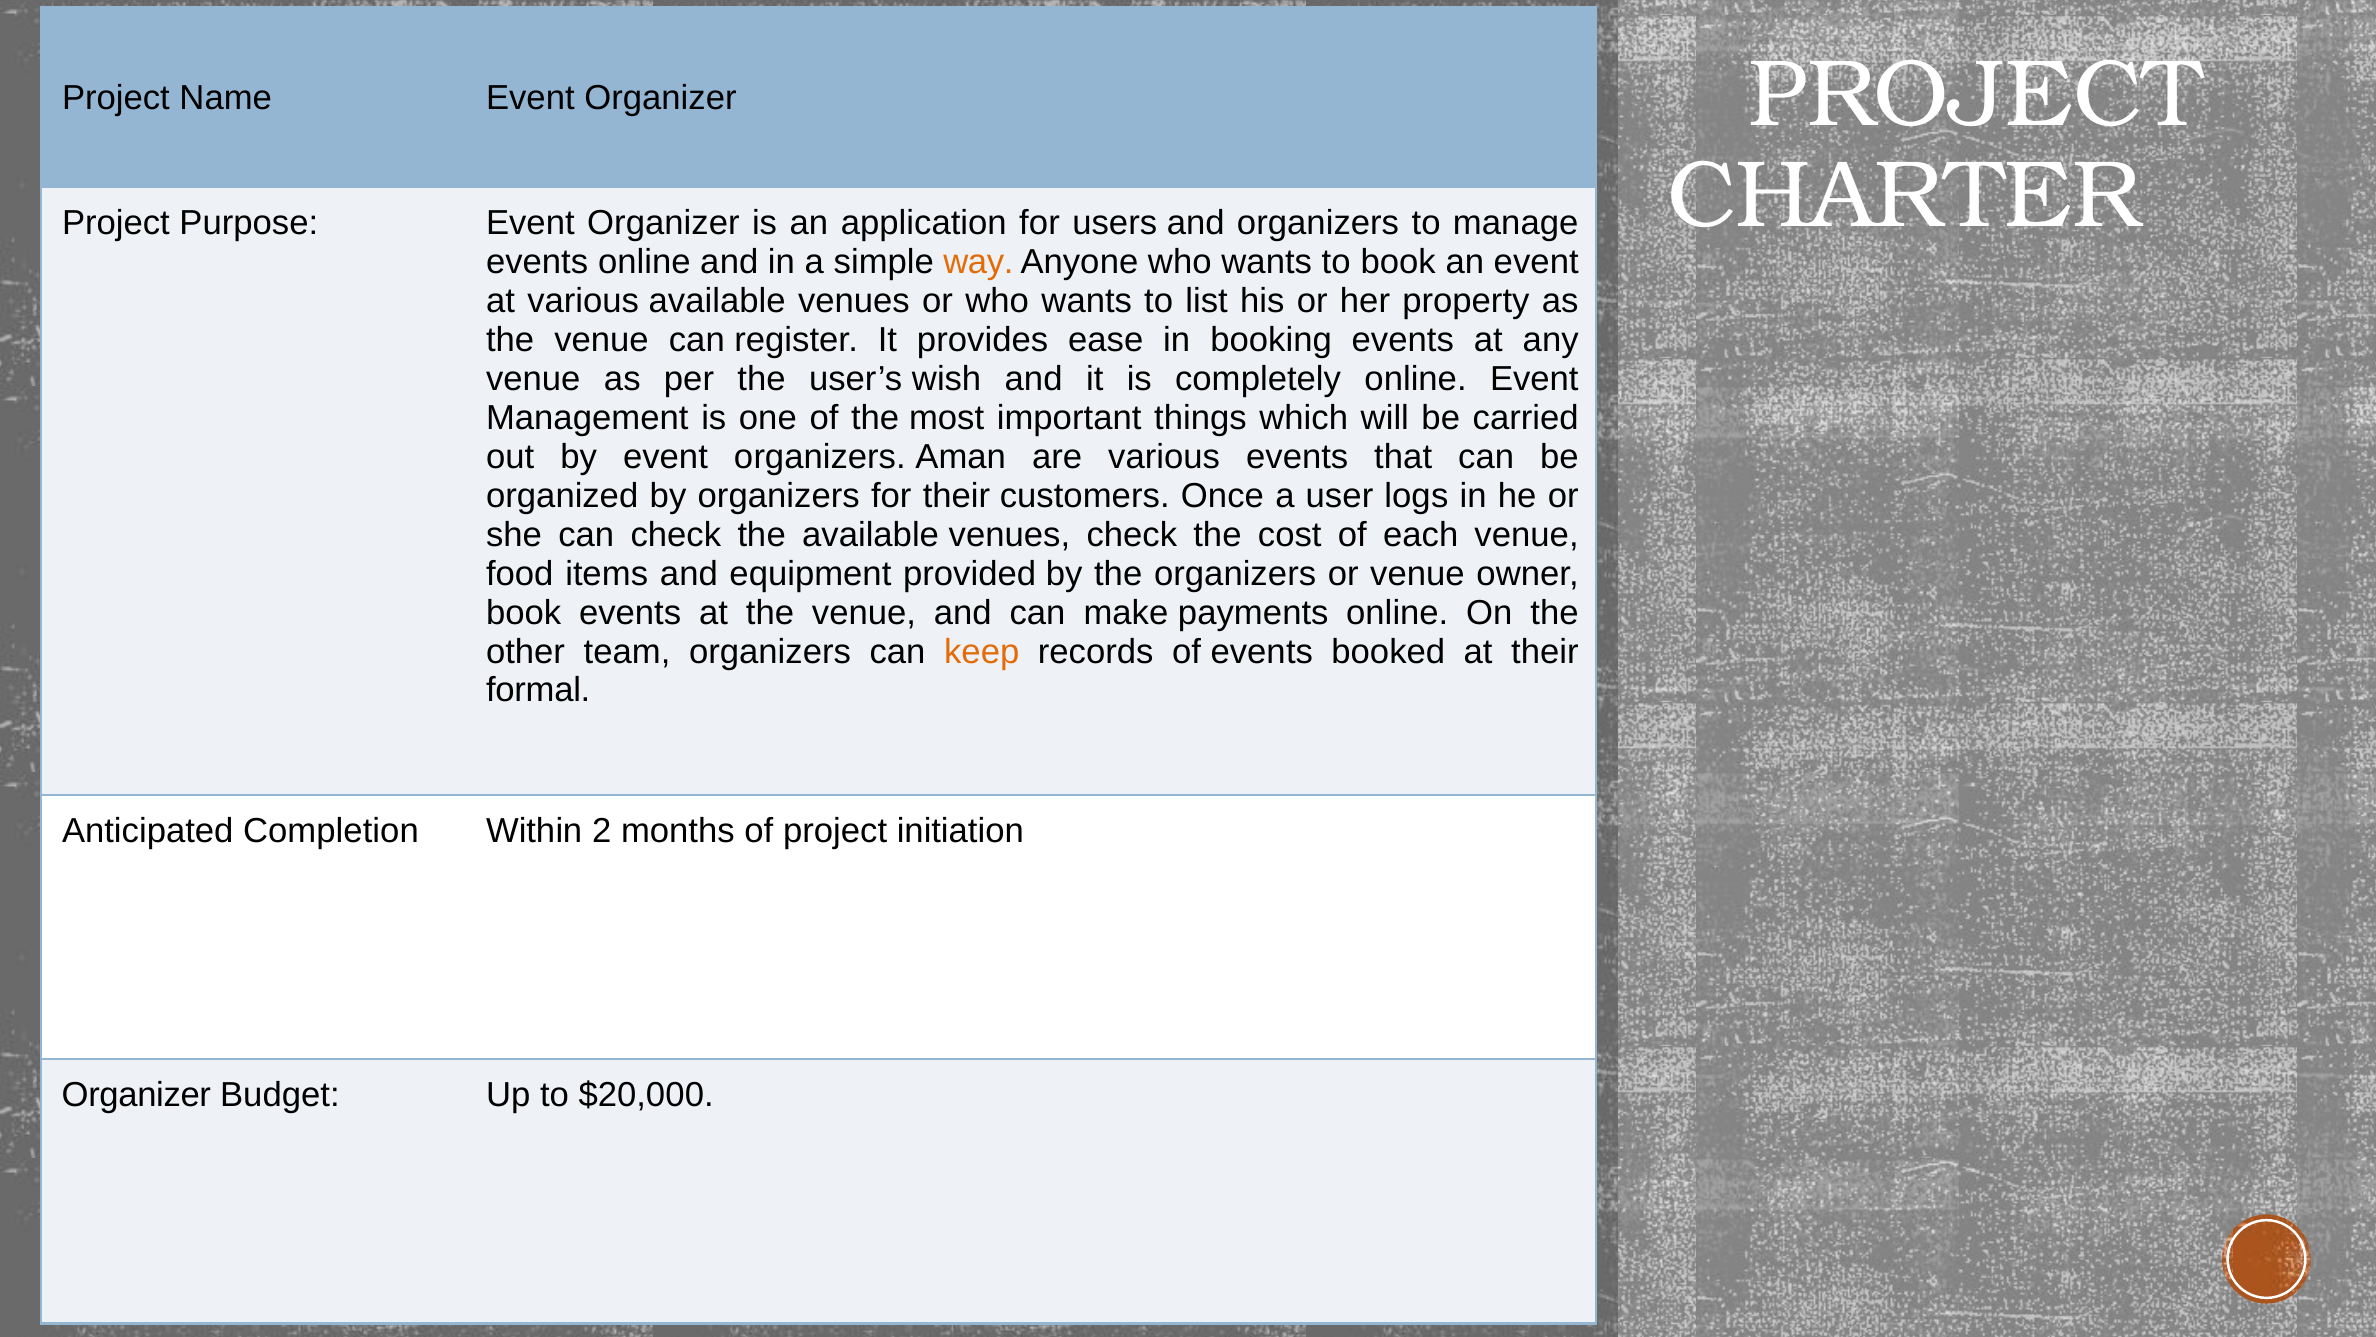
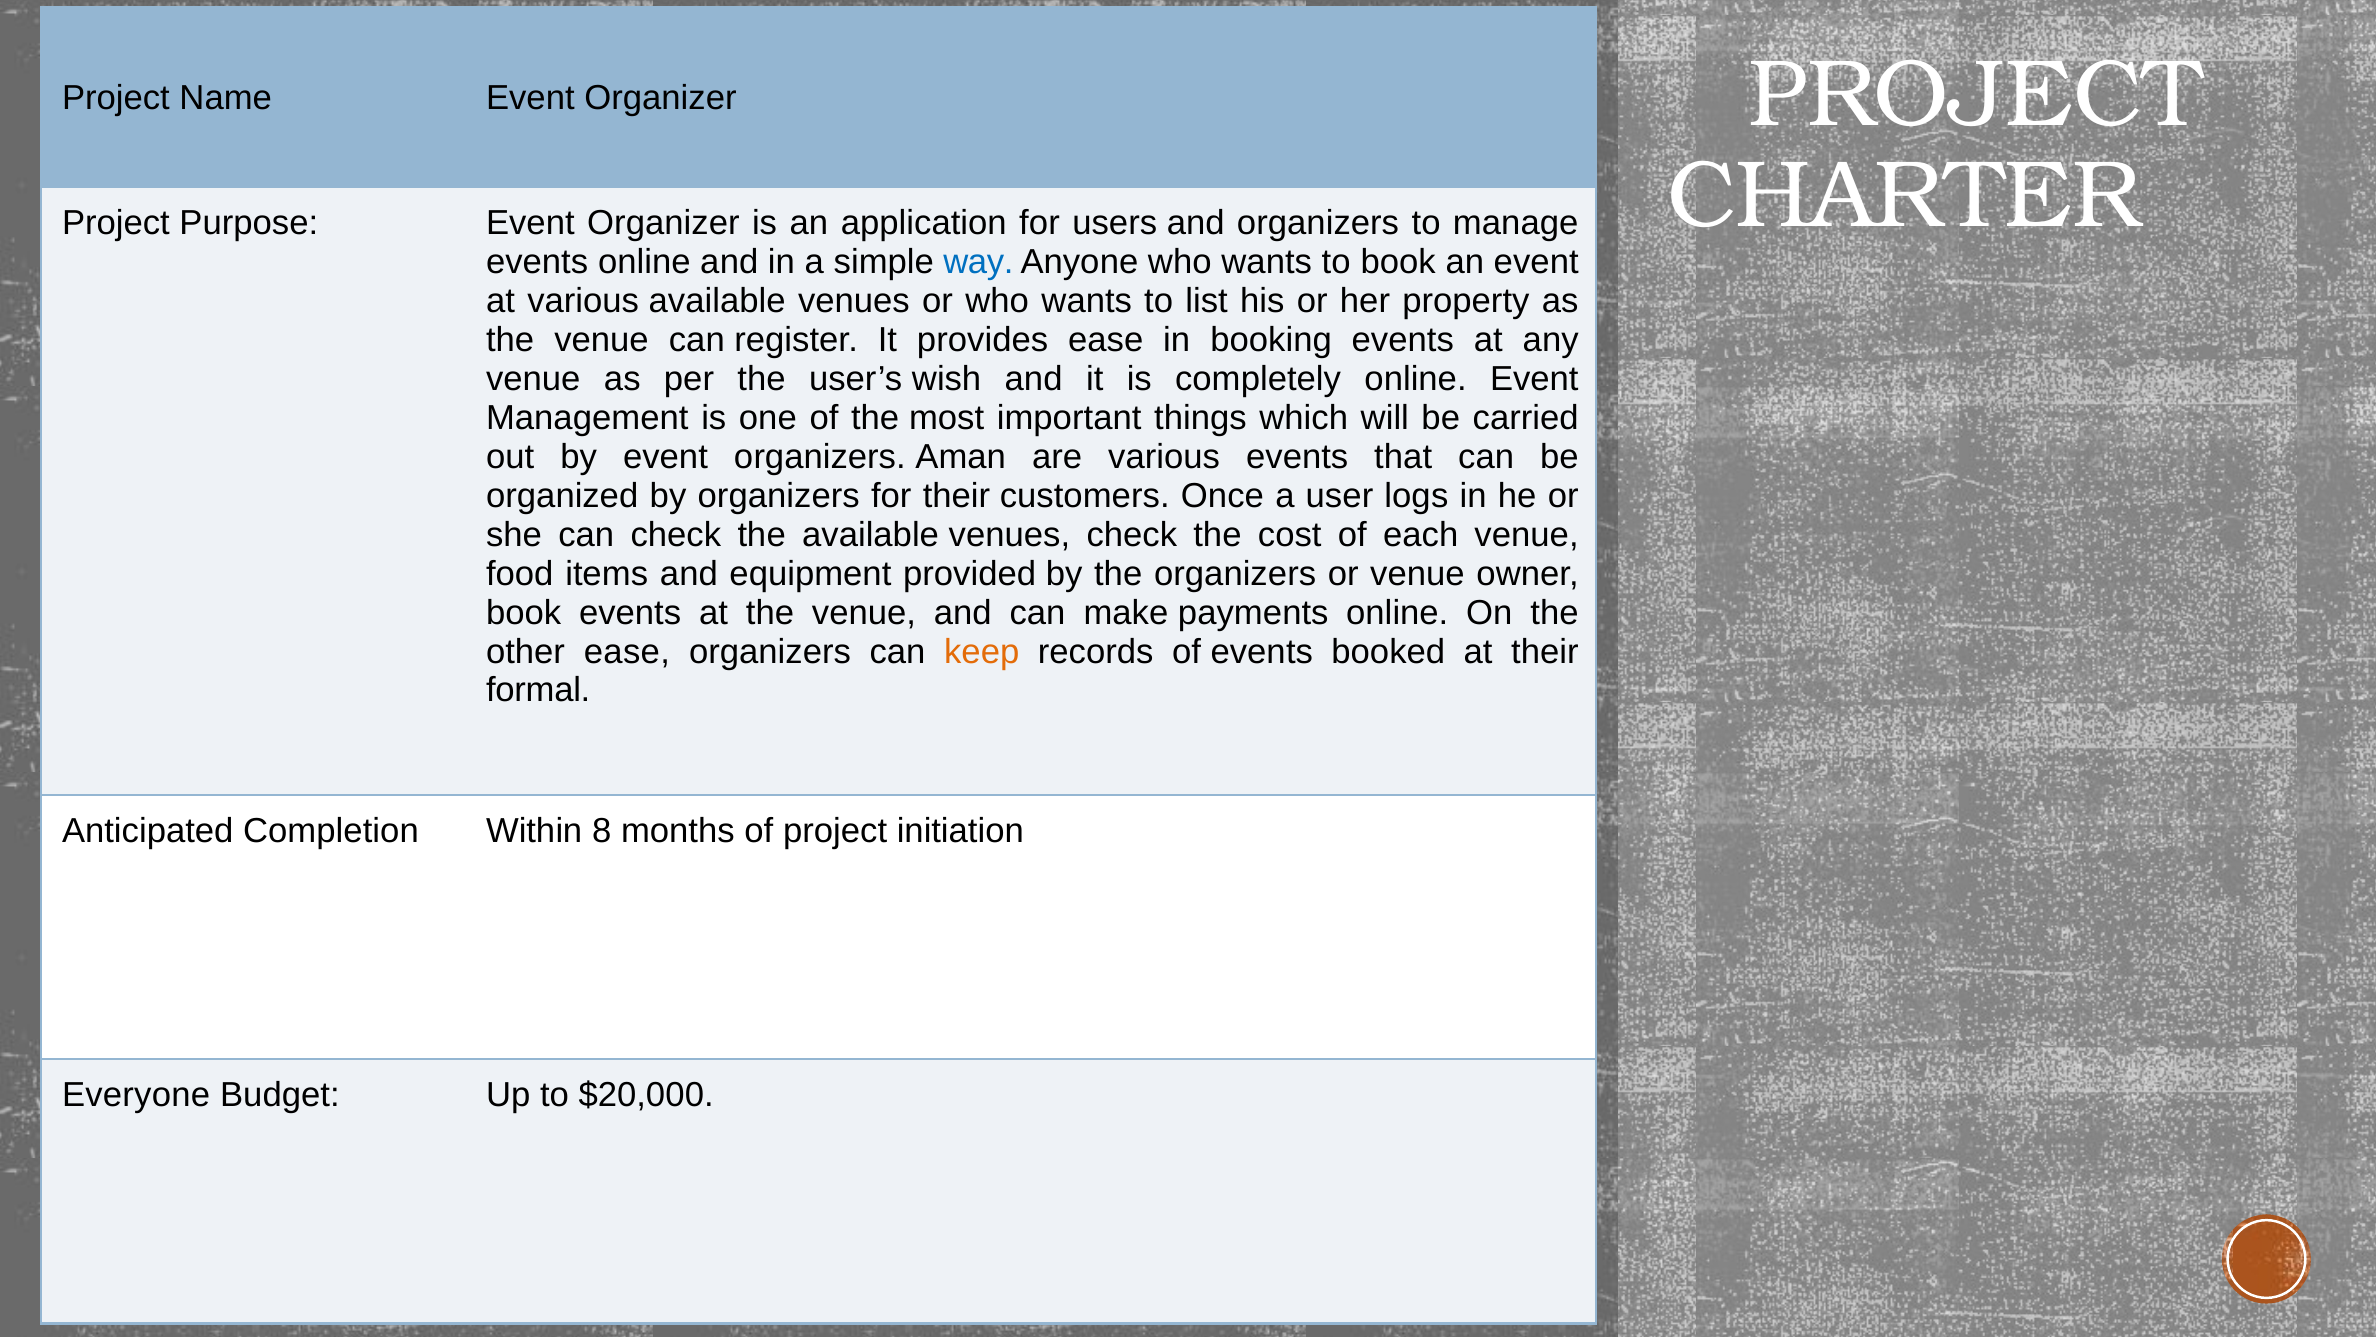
way colour: orange -> blue (978, 262)
other team: team -> ease (627, 651)
2: 2 -> 8 (602, 831)
Organizer: Organizer -> Everyone (136, 1095)
